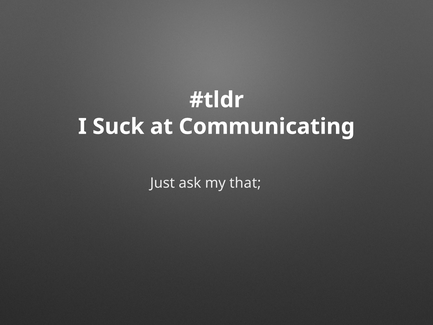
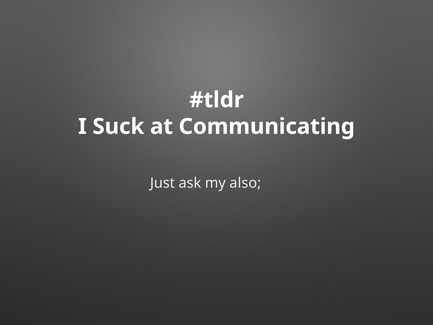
that: that -> also (245, 183)
